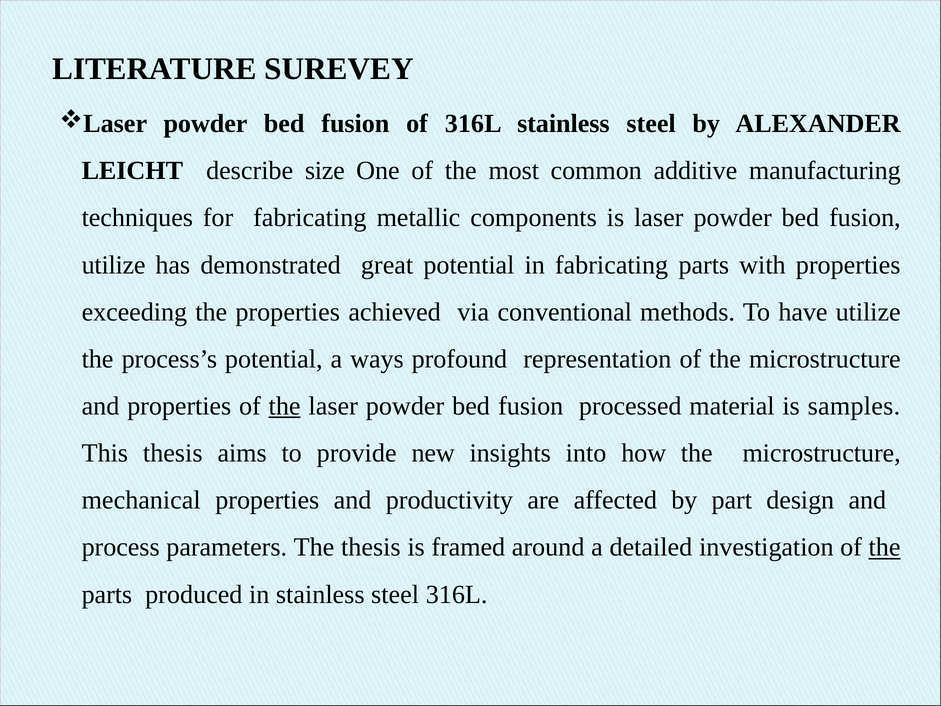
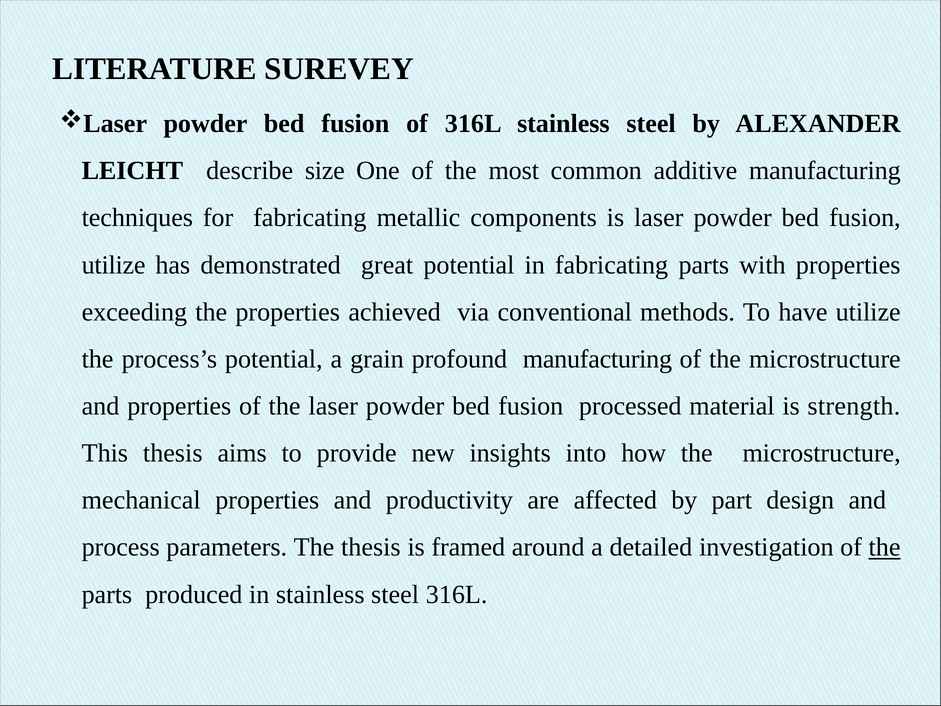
ways: ways -> grain (377, 359)
profound representation: representation -> manufacturing (597, 359)
the underline: present -> none (285, 406)
samples: samples -> strength (854, 406)
